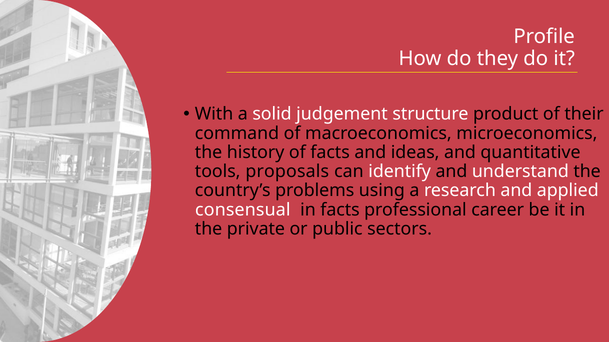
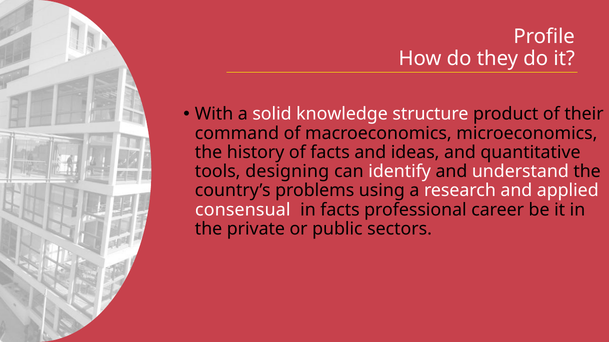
judgement: judgement -> knowledge (342, 114)
proposals: proposals -> designing (287, 172)
